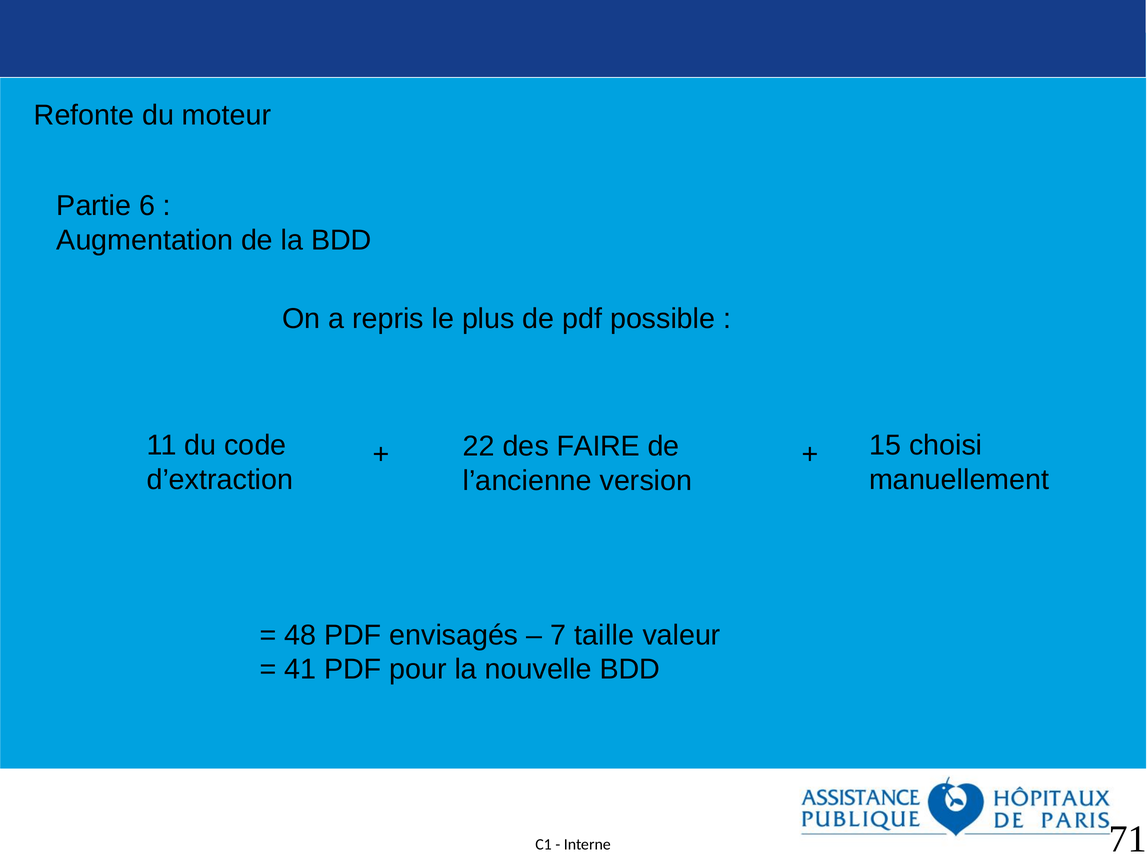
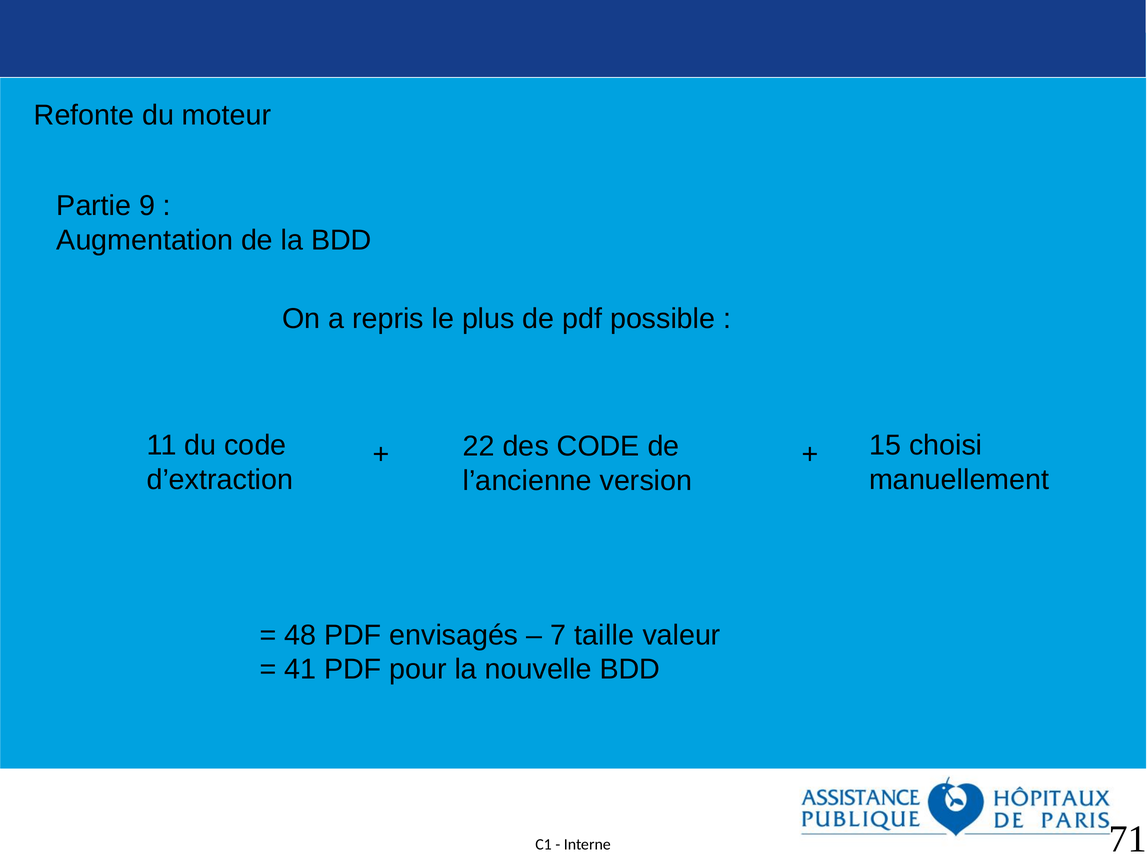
6: 6 -> 9 (147, 205)
des FAIRE: FAIRE -> CODE (598, 446)
